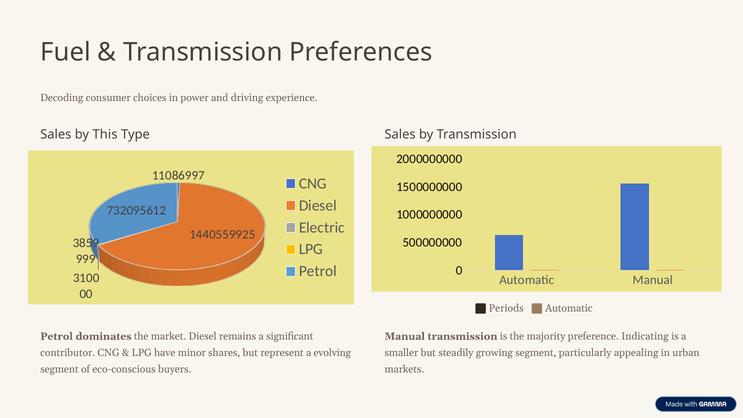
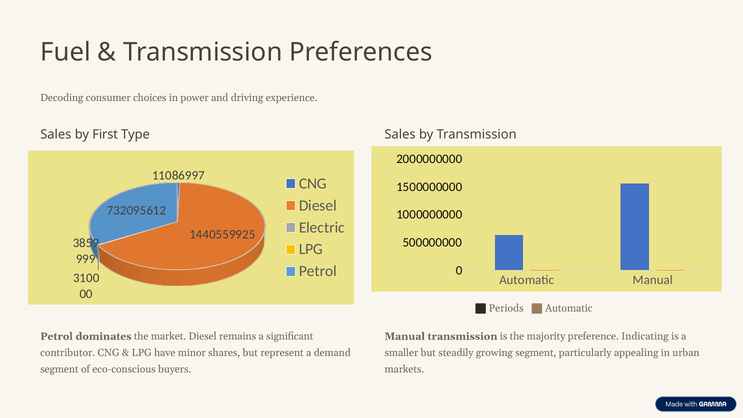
This: This -> First (105, 135)
evolving: evolving -> demand (332, 353)
